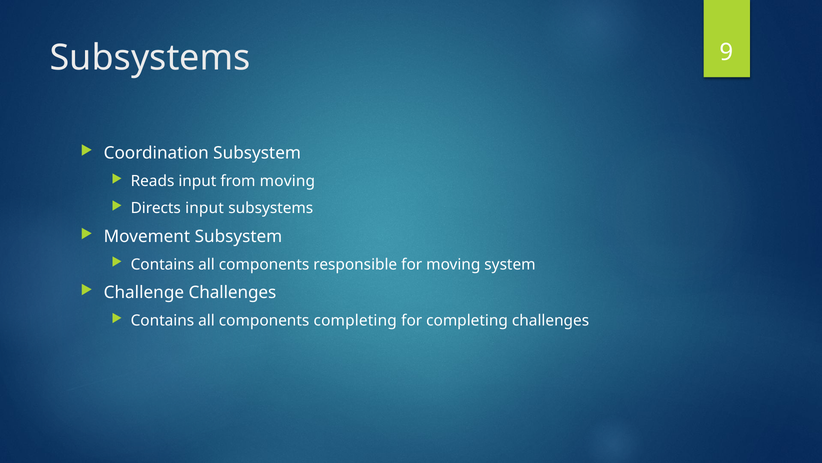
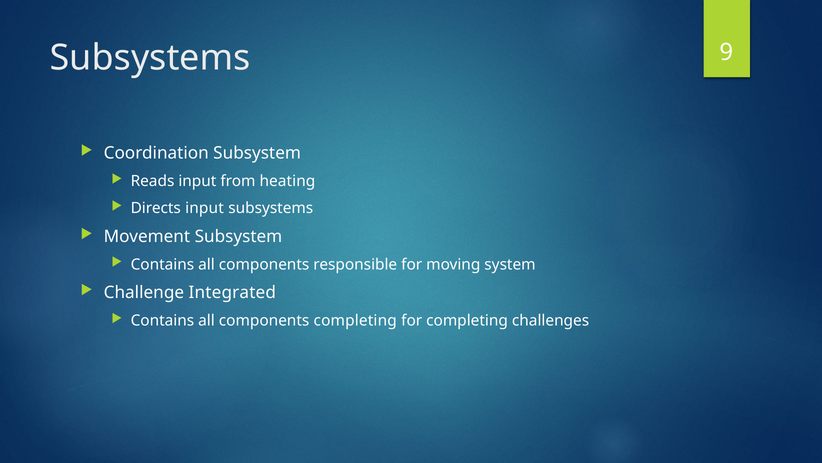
from moving: moving -> heating (287, 181)
Challenge Challenges: Challenges -> Integrated (232, 292)
